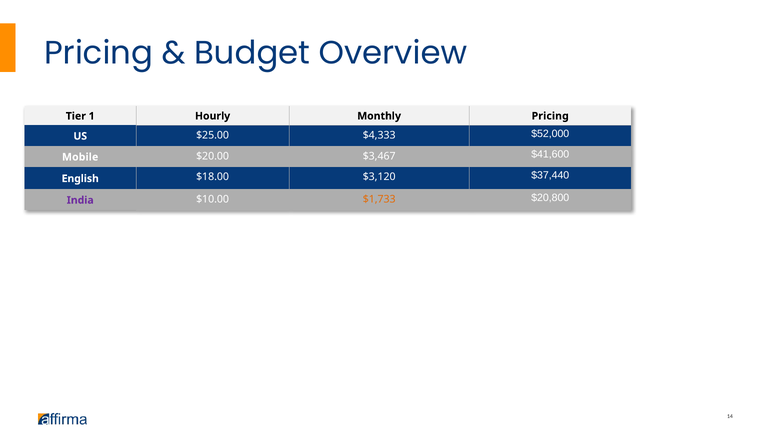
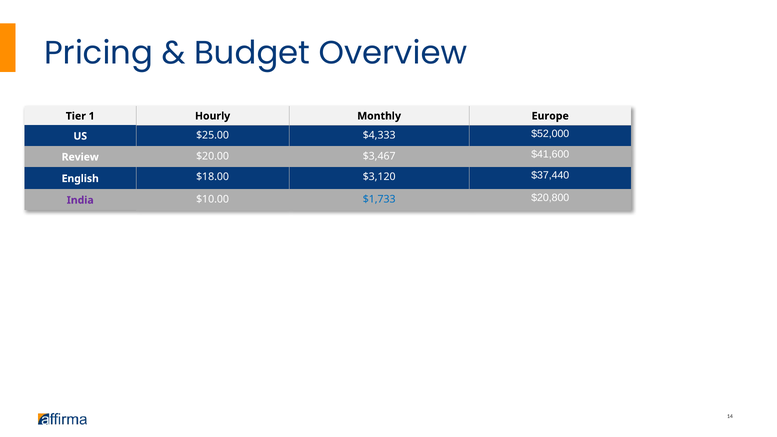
Monthly Pricing: Pricing -> Europe (550, 116)
Mobile: Mobile -> Review (80, 157)
$1,733 colour: orange -> blue (379, 199)
